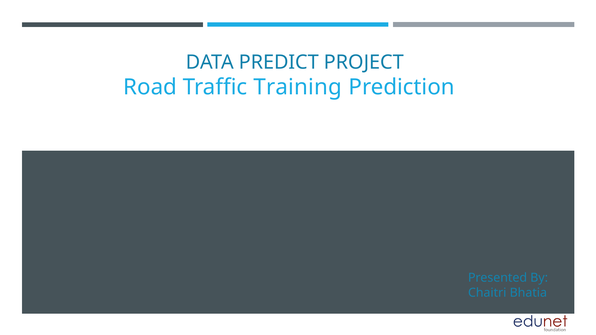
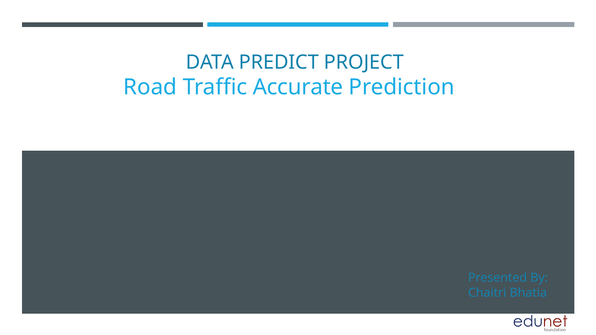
Training: Training -> Accurate (298, 87)
